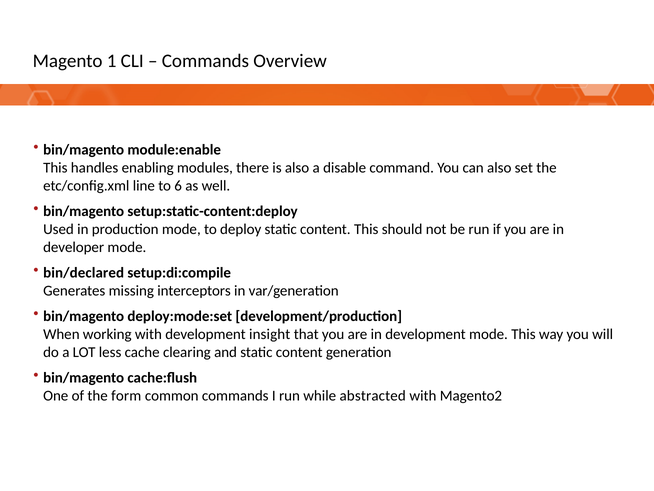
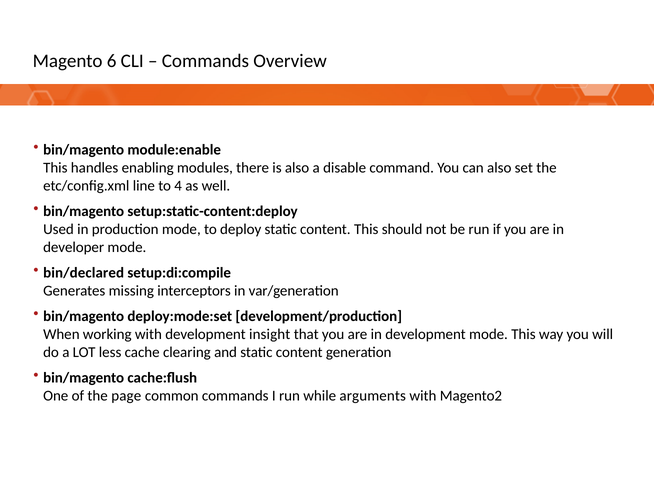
1: 1 -> 6 (112, 61)
6: 6 -> 4 (178, 186)
form: form -> page (126, 395)
abstracted: abstracted -> arguments (373, 395)
